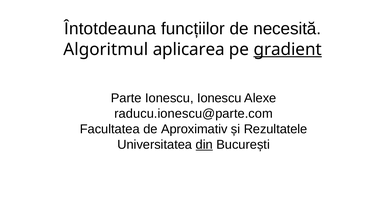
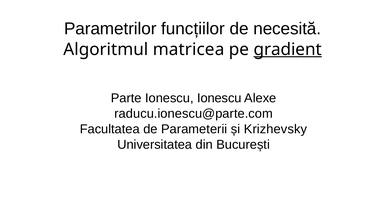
Întotdeauna: Întotdeauna -> Parametrilor (110, 29)
aplicarea: aplicarea -> matricea (189, 49)
Aproximativ: Aproximativ -> Parameterii (194, 129)
Rezultatele: Rezultatele -> Krizhevsky (275, 129)
din underline: present -> none (204, 144)
